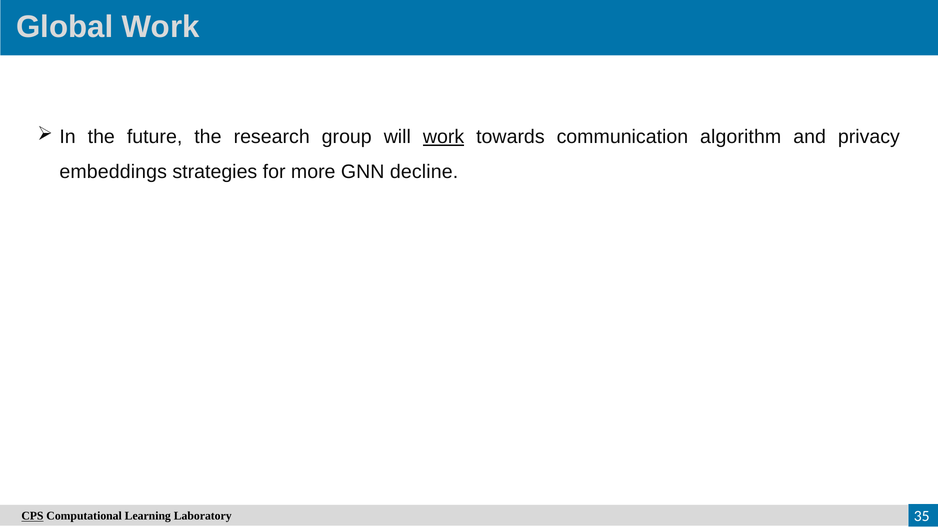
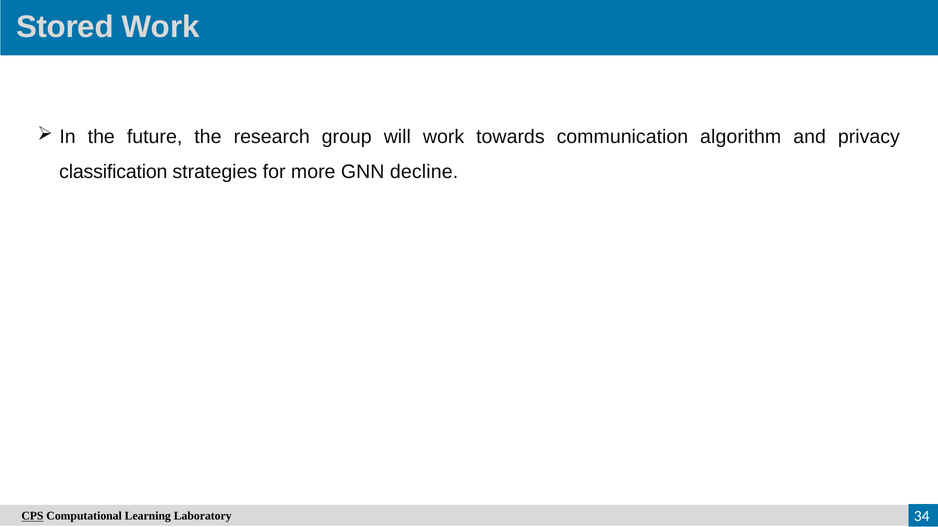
Global: Global -> Stored (65, 27)
work underline: present -> none (444, 137)
embeddings: embeddings -> classification (113, 172)
35: 35 -> 34 (922, 517)
